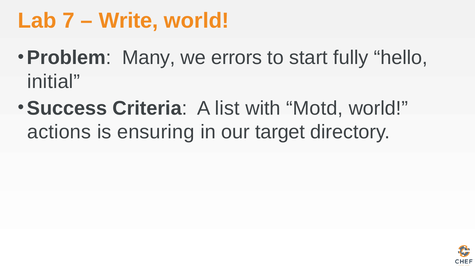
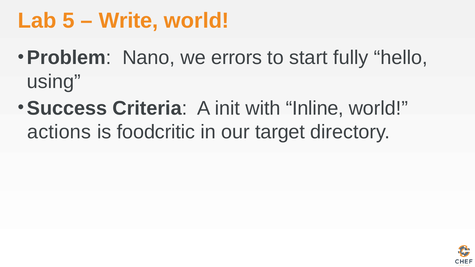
7: 7 -> 5 (69, 21)
Many: Many -> Nano (149, 58)
initial: initial -> using (54, 82)
list: list -> init (227, 108)
Motd: Motd -> Inline (315, 108)
ensuring: ensuring -> foodcritic (156, 132)
